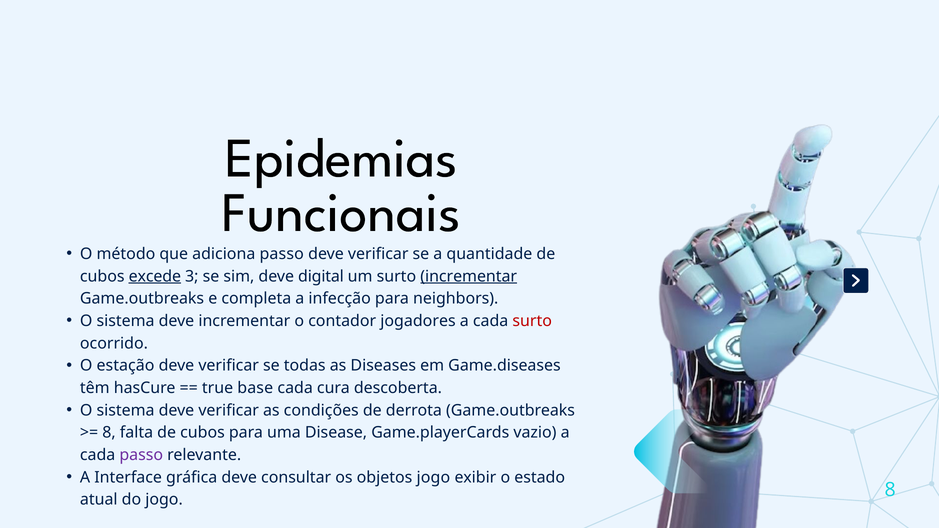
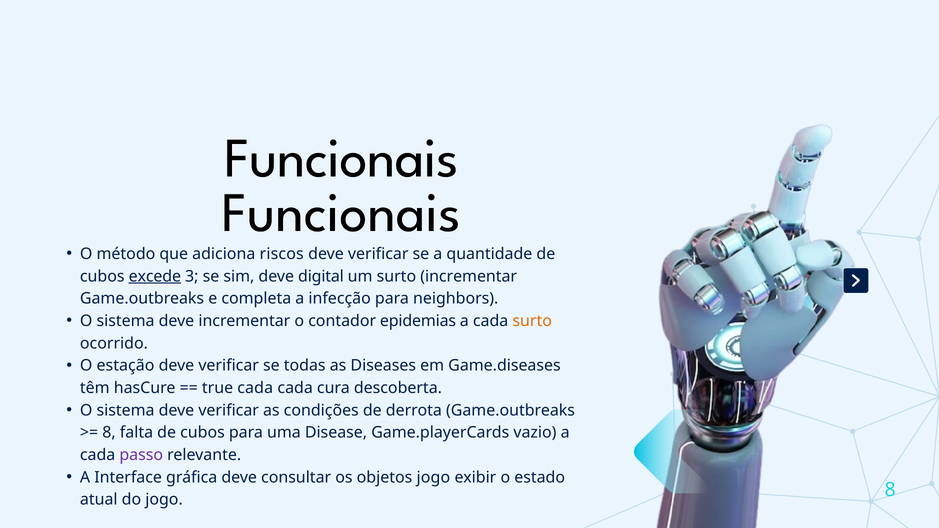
Epidemias: Epidemias -> Funcionais (341, 158)
adiciona passo: passo -> riscos (282, 254)
incrementar underline: present -> none (469, 276)
jogadores: jogadores -> epidemias (418, 321)
surto colour: red -> orange (532, 321)
true base: base -> cada (255, 388)
